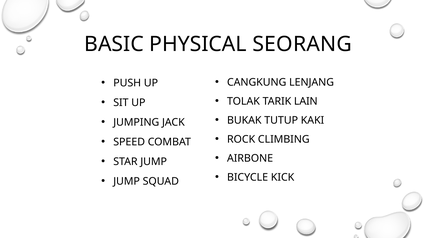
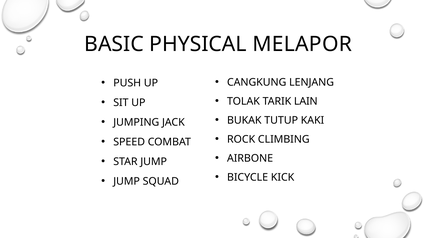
SEORANG: SEORANG -> MELAPOR (302, 44)
